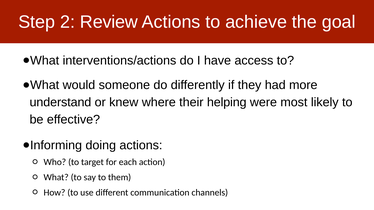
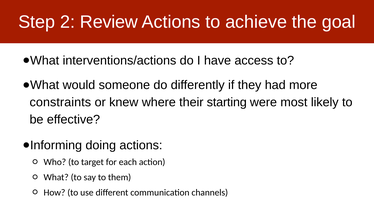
understand: understand -> constraints (60, 102)
helping: helping -> starting (227, 102)
